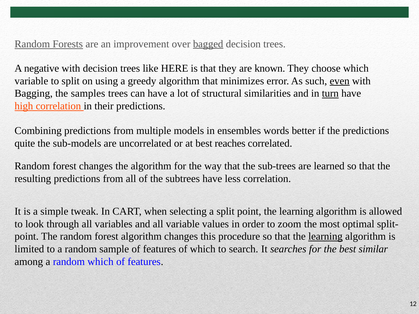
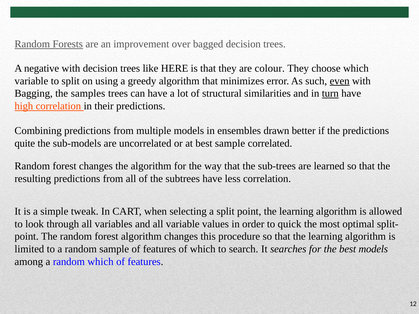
bagged underline: present -> none (208, 44)
known: known -> colour (270, 68)
words: words -> drawn (276, 131)
best reaches: reaches -> sample (230, 144)
zoom: zoom -> quick (290, 224)
learning underline: present -> none (325, 237)
best similar: similar -> models (373, 249)
